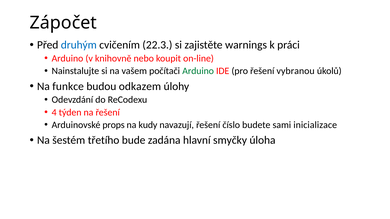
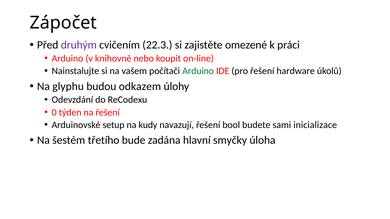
druhým colour: blue -> purple (79, 45)
warnings: warnings -> omezené (246, 45)
vybranou: vybranou -> hardware (296, 71)
funkce: funkce -> glyphu (68, 87)
4: 4 -> 0 (54, 113)
props: props -> setup (114, 125)
číslo: číslo -> bool (231, 125)
